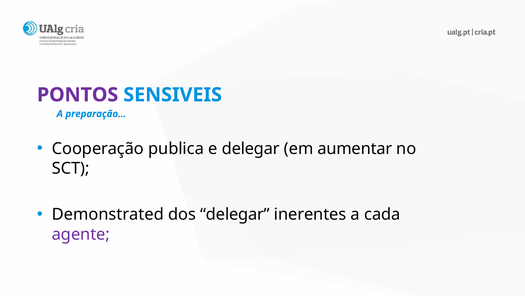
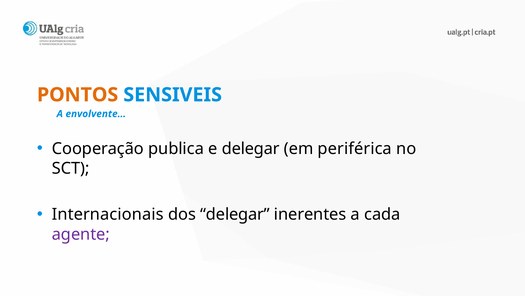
PONTOS colour: purple -> orange (78, 95)
preparação…: preparação… -> envolvente… (96, 114)
aumentar: aumentar -> periférica (355, 148)
Demonstrated: Demonstrated -> Internacionais (108, 214)
